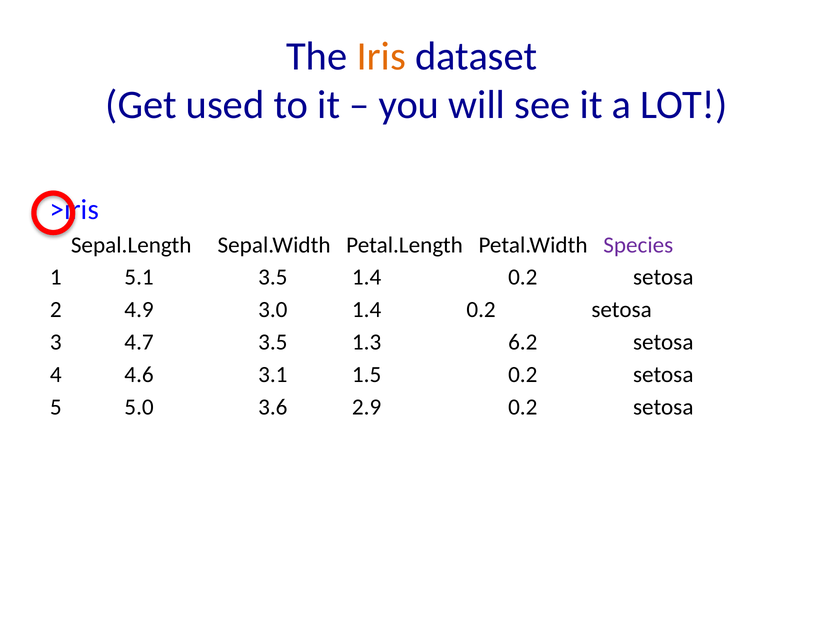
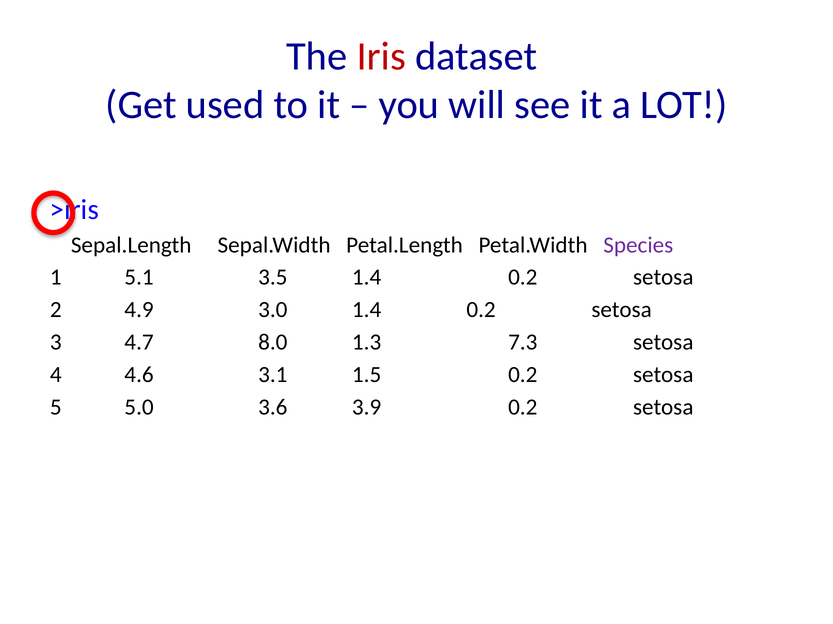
Iris colour: orange -> red (381, 56)
4.7 3.5: 3.5 -> 8.0 (273, 343)
6.2: 6.2 -> 7.3 (523, 343)
2.9: 2.9 -> 3.9 (367, 407)
